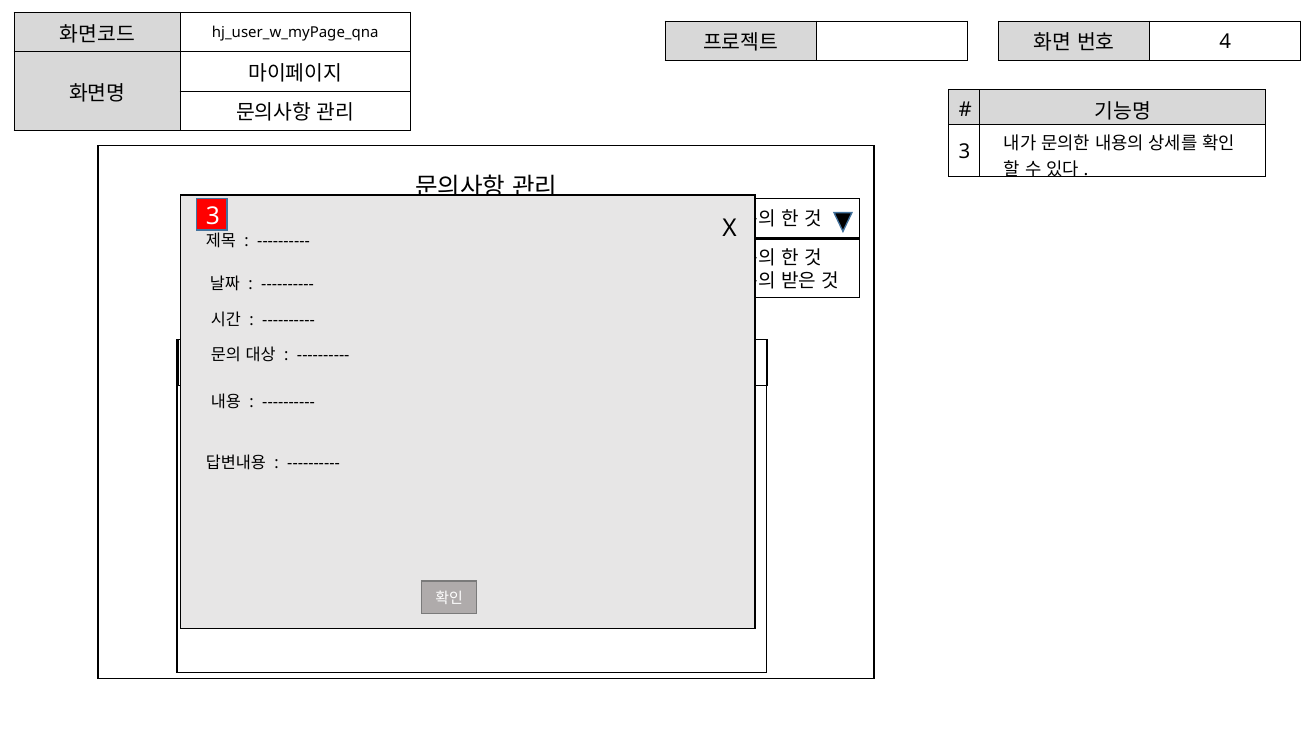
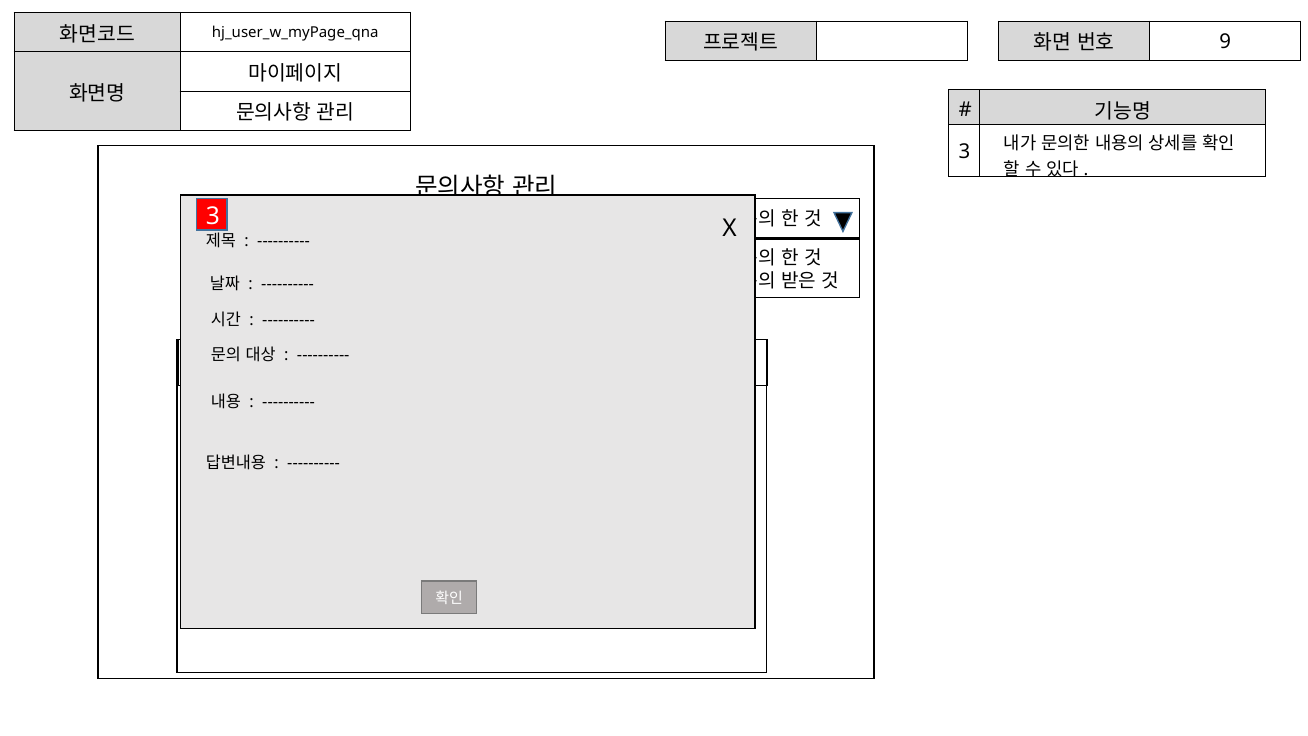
4: 4 -> 9 (1225, 42)
